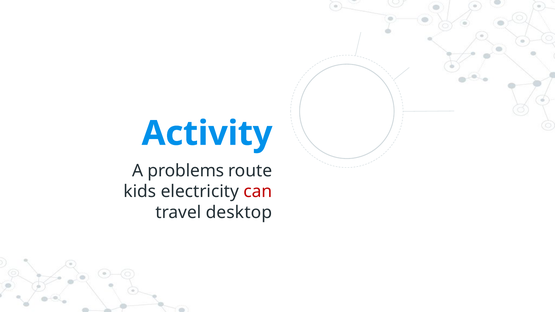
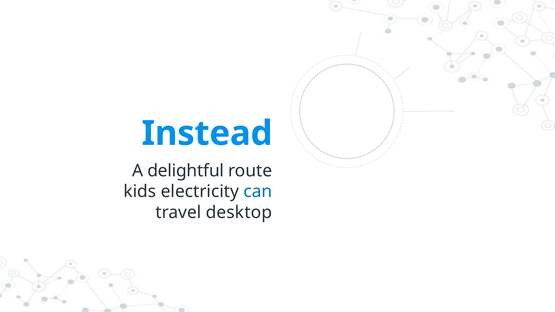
Activity: Activity -> Instead (207, 134)
problems: problems -> delightful (186, 171)
can colour: red -> blue (258, 192)
